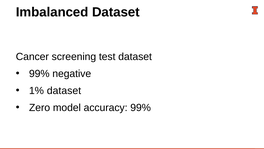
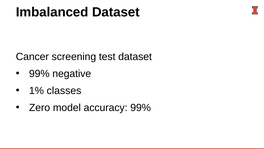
1% dataset: dataset -> classes (64, 90)
